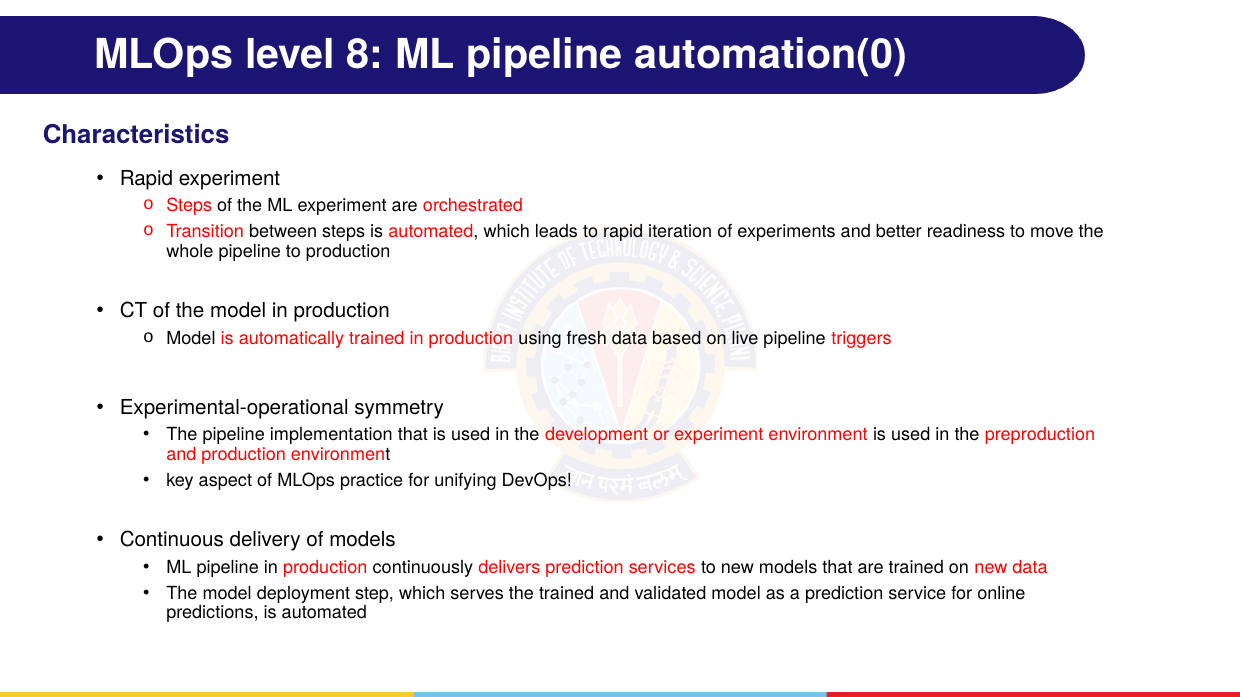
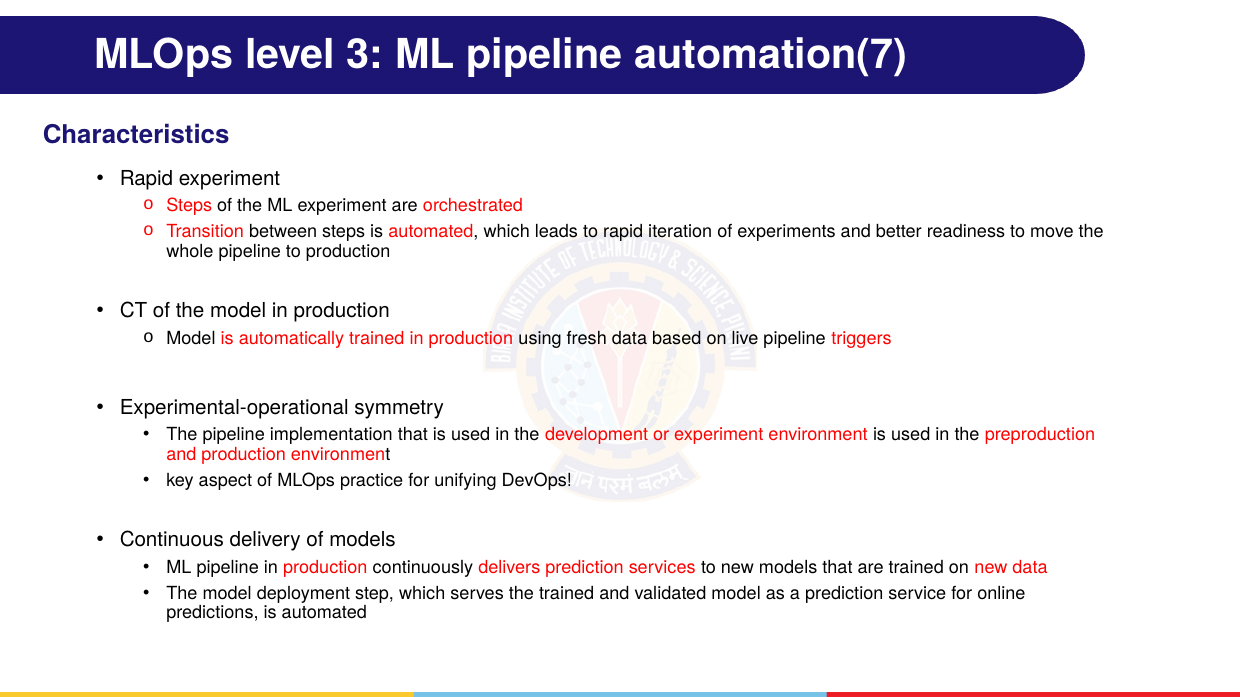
8: 8 -> 3 (365, 55)
automation(0: automation(0 -> automation(7 (771, 55)
